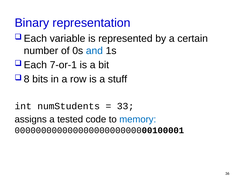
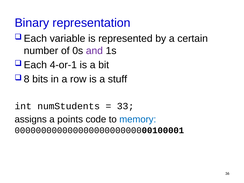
and colour: blue -> purple (94, 51)
7-or-1: 7-or-1 -> 4-or-1 (63, 65)
tested: tested -> points (70, 119)
